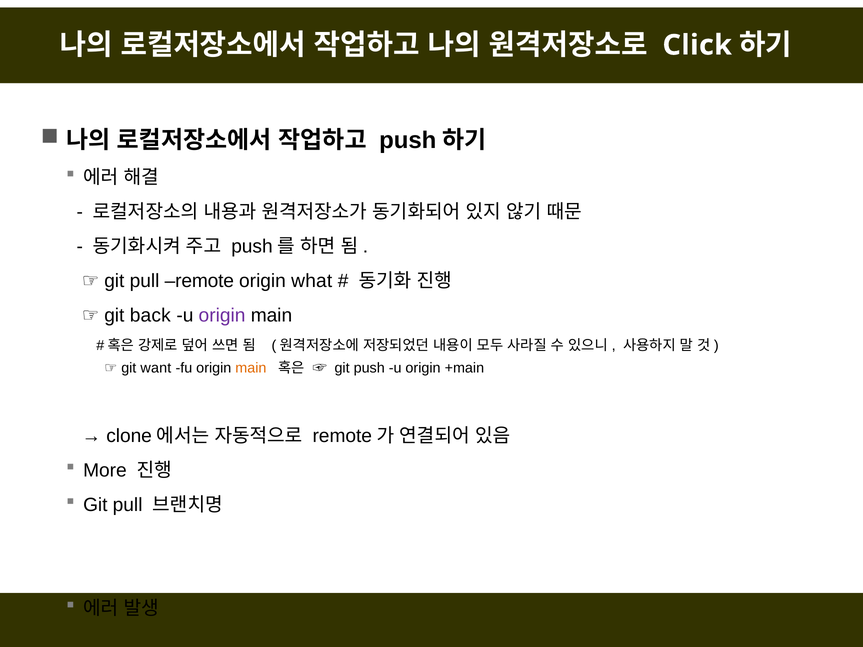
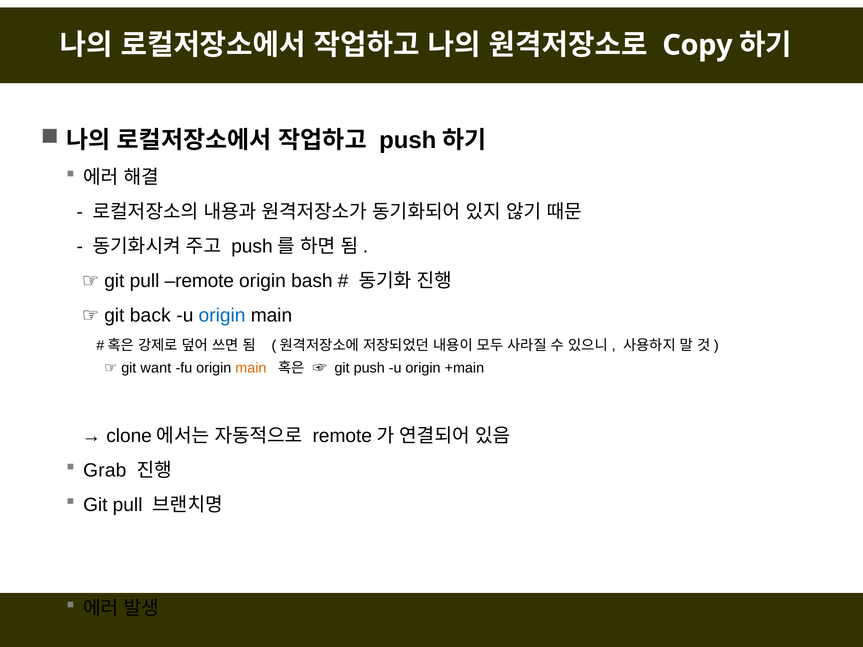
Click: Click -> Copy (697, 45)
what: what -> bash (312, 281)
origin colour: purple -> blue (222, 316)
More: More -> Grab (105, 471)
